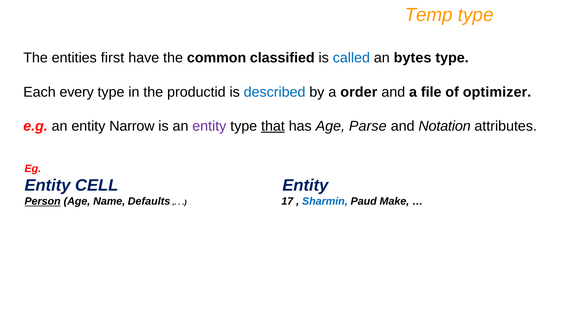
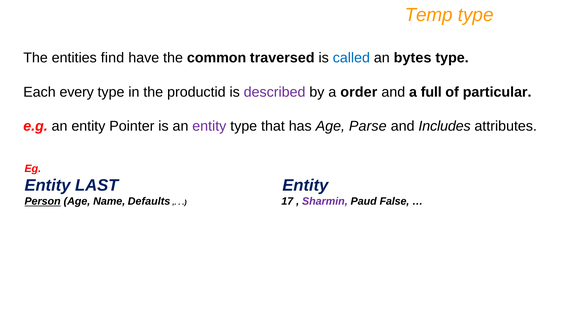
first: first -> find (112, 58)
classified: classified -> traversed (282, 58)
described colour: blue -> purple (275, 92)
file: file -> full (431, 92)
optimizer: optimizer -> particular (497, 92)
Narrow: Narrow -> Pointer (132, 126)
that underline: present -> none (273, 126)
Notation: Notation -> Includes (445, 126)
CELL: CELL -> LAST (97, 185)
Sharmin colour: blue -> purple (325, 201)
Make: Make -> False (395, 201)
